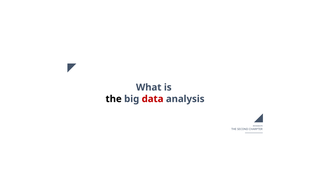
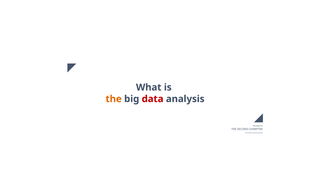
the colour: black -> orange (114, 99)
